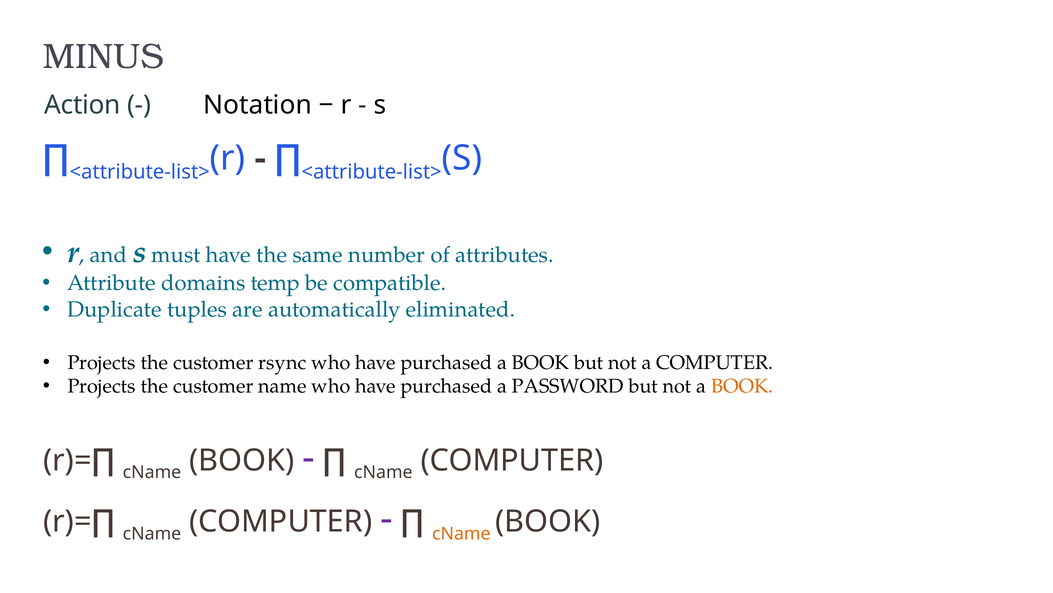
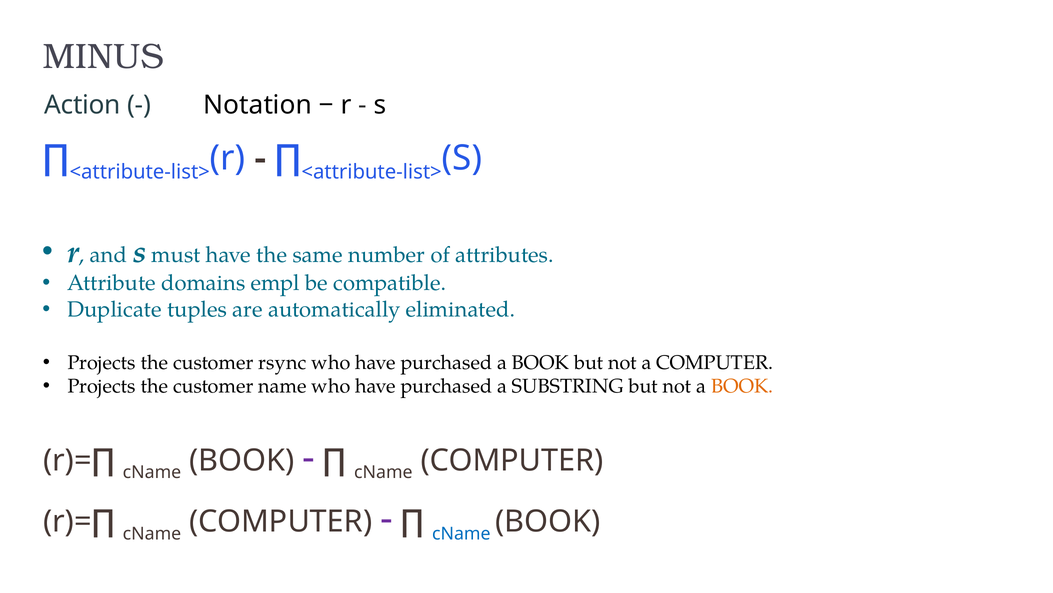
temp: temp -> empl (275, 283)
PASSWORD: PASSWORD -> SUBSTRING (568, 386)
cName colour: orange -> blue (461, 533)
